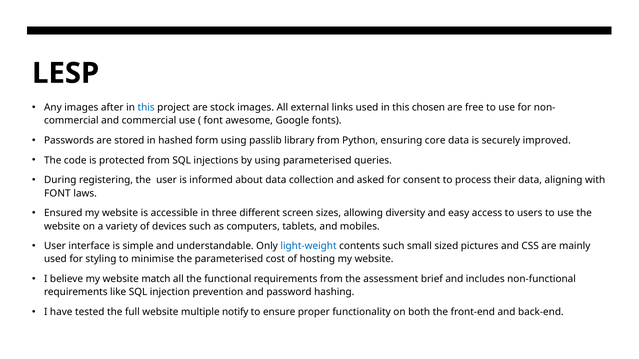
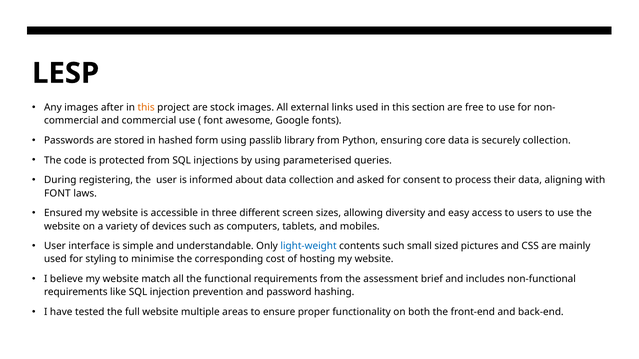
this colour: blue -> orange (146, 108)
chosen: chosen -> section (428, 108)
securely improved: improved -> collection (547, 141)
the parameterised: parameterised -> corresponding (229, 259)
notify: notify -> areas (235, 312)
